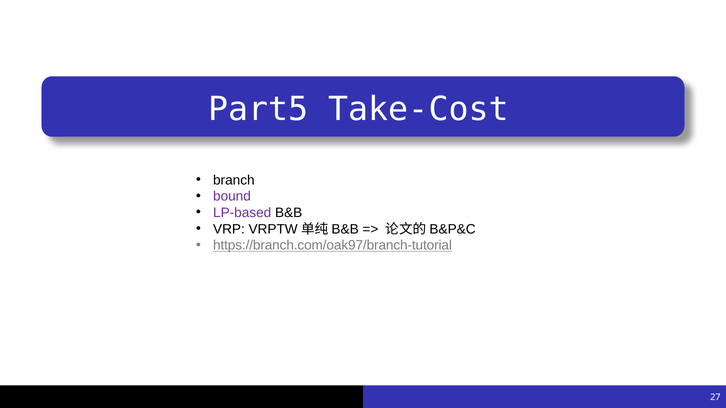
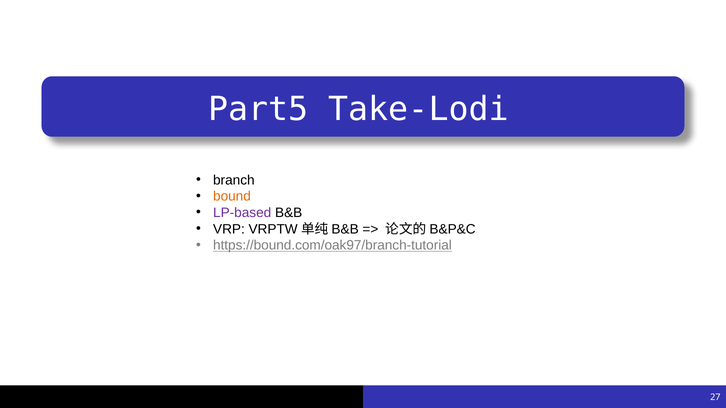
Take-Cost: Take-Cost -> Take-Lodi (419, 109)
bound colour: purple -> orange (232, 197)
https://branch.com/oak97/branch-tutorial: https://branch.com/oak97/branch-tutorial -> https://bound.com/oak97/branch-tutorial (332, 246)
